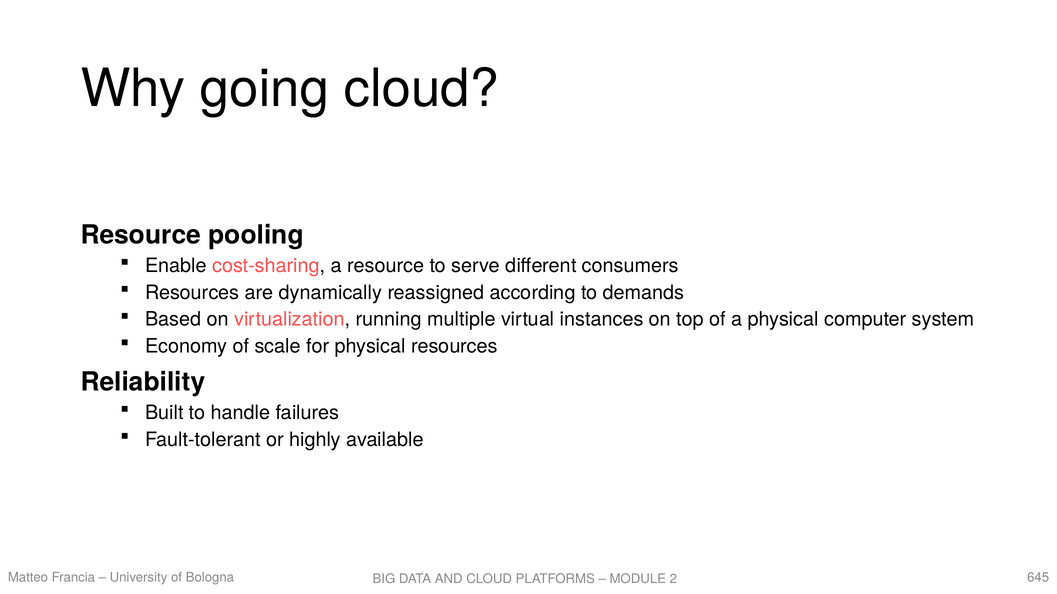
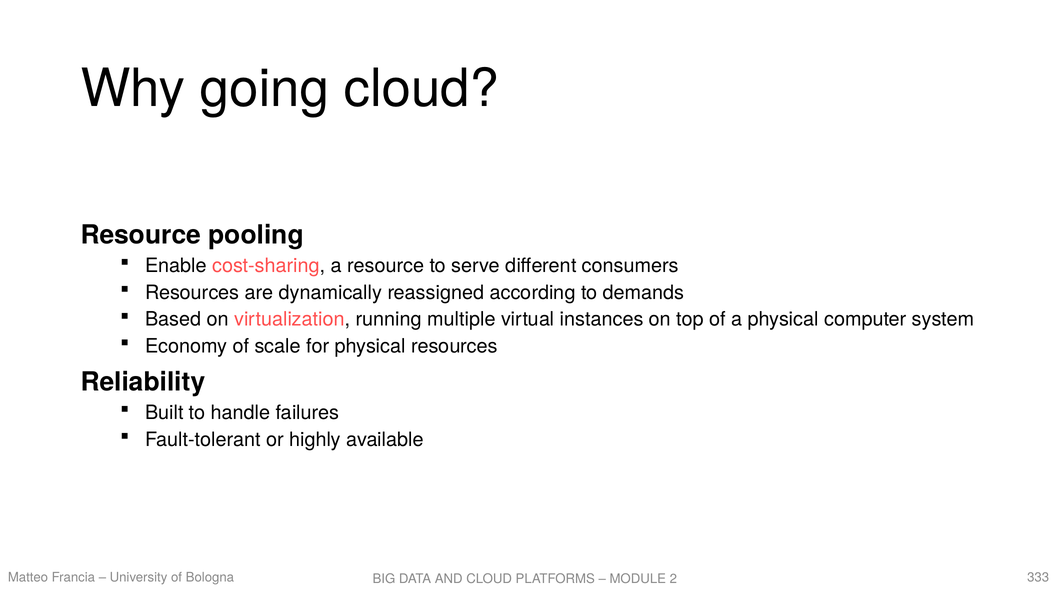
645: 645 -> 333 (1038, 578)
